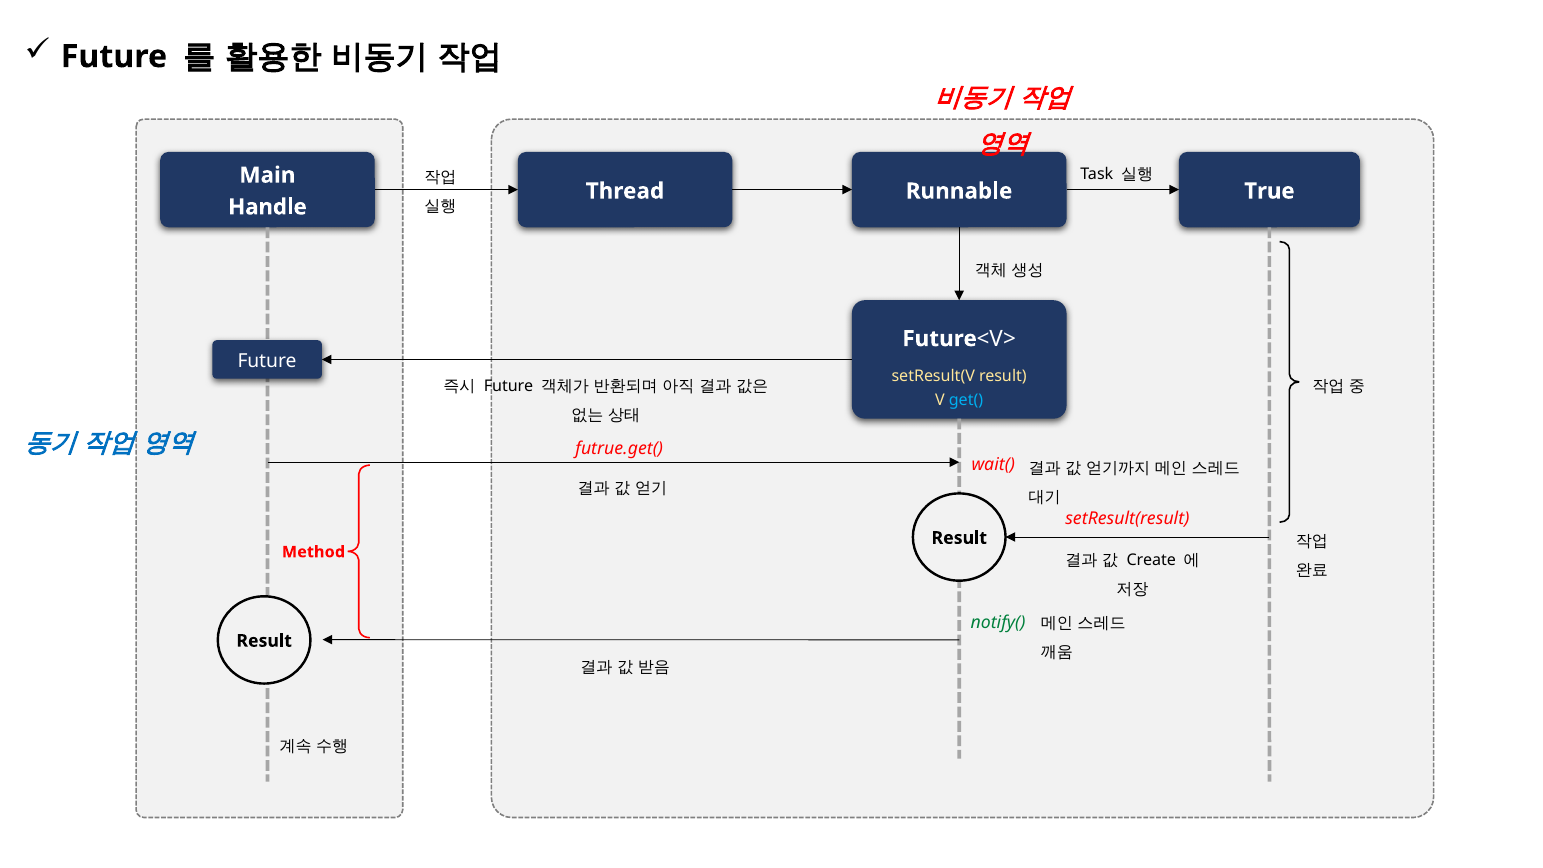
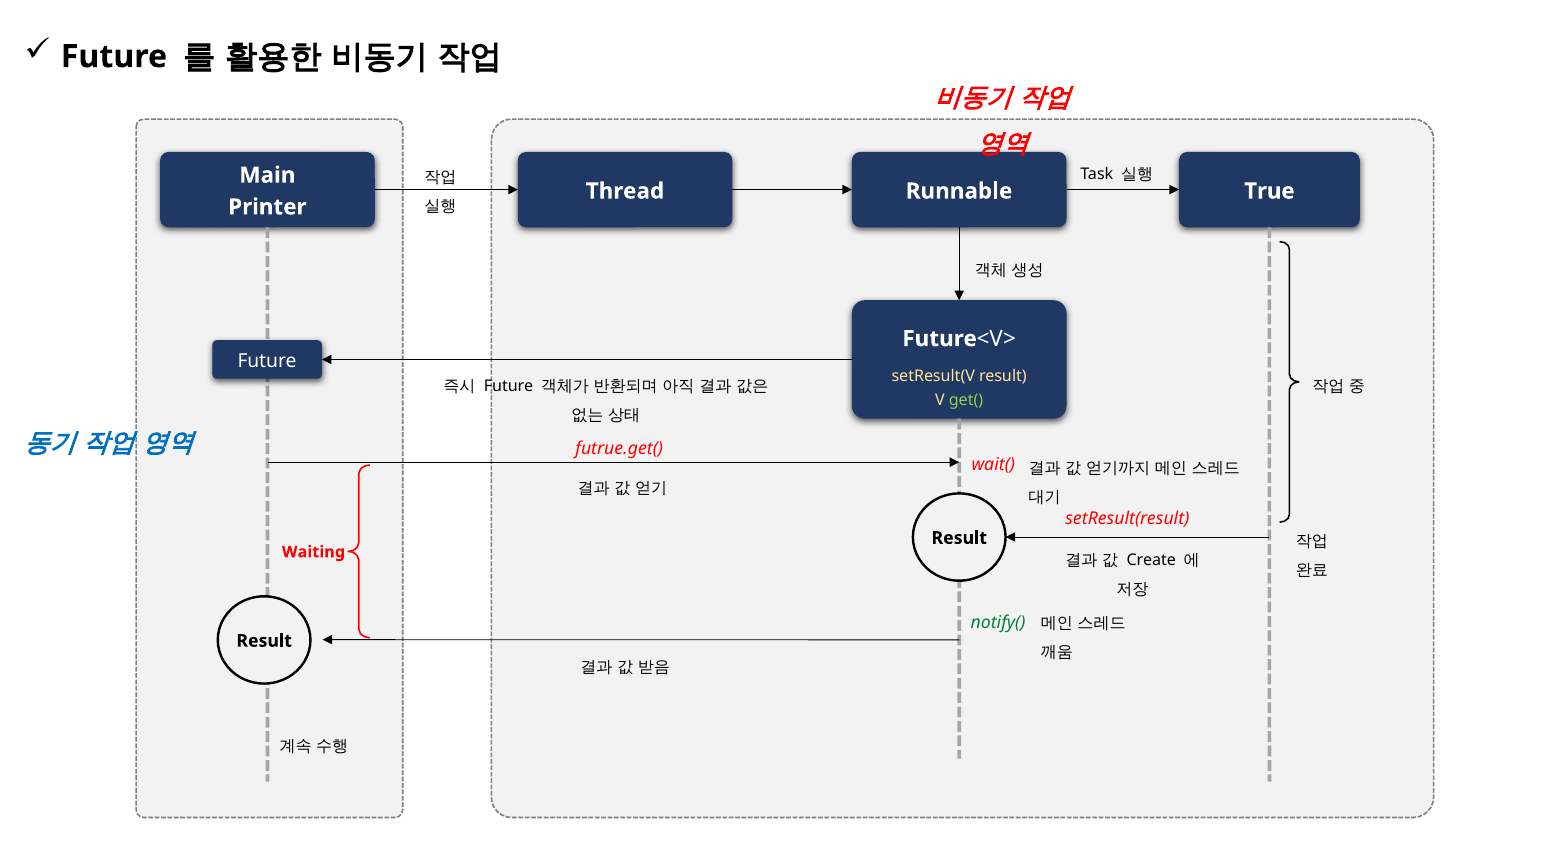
Handle: Handle -> Printer (267, 207)
get( colour: light blue -> light green (966, 400)
Method: Method -> Waiting (313, 552)
